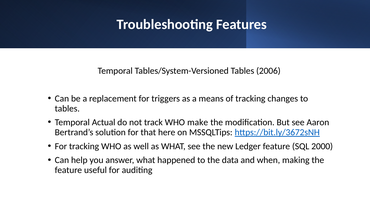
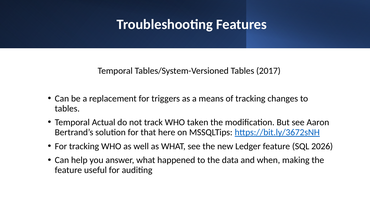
2006: 2006 -> 2017 (268, 71)
make: make -> taken (198, 122)
2000: 2000 -> 2026 (322, 146)
